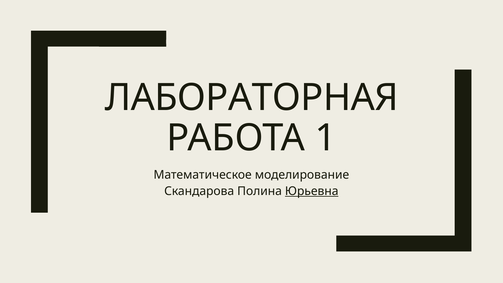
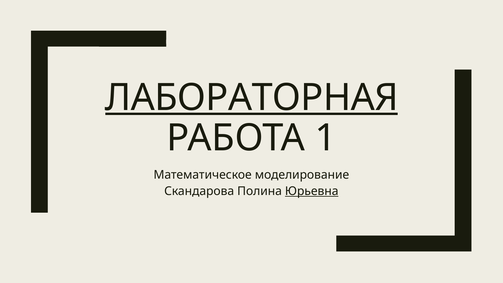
ЛАБОРАТОРНАЯ underline: none -> present (252, 98)
